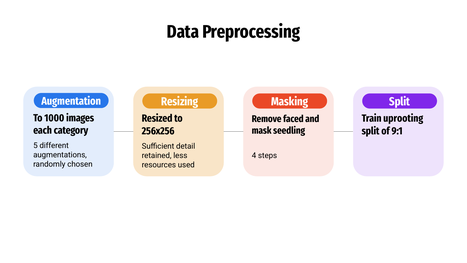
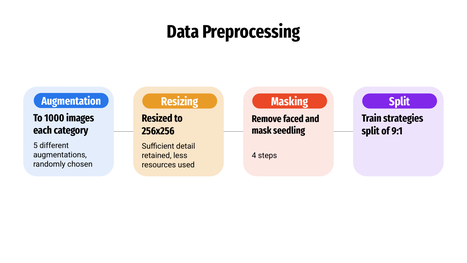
uprooting: uprooting -> strategies (403, 118)
